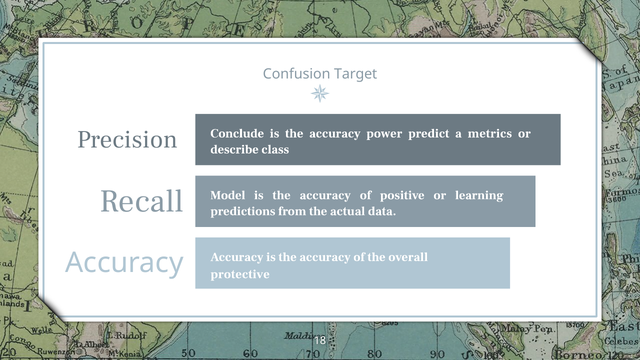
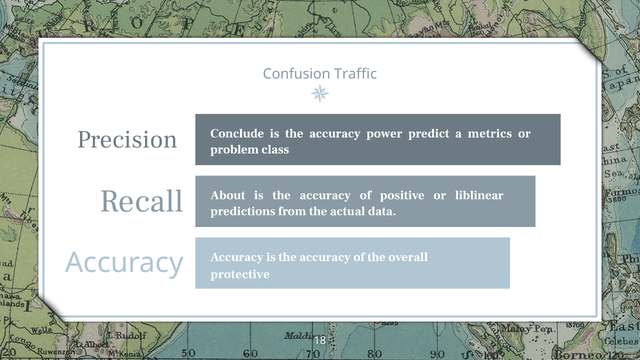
Target: Target -> Traffic (356, 74)
describe: describe -> problem (235, 149)
Model: Model -> About (228, 195)
learning: learning -> liblinear (479, 195)
